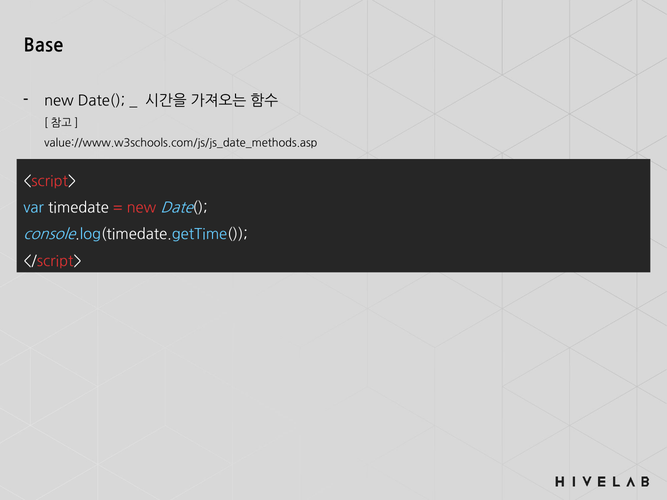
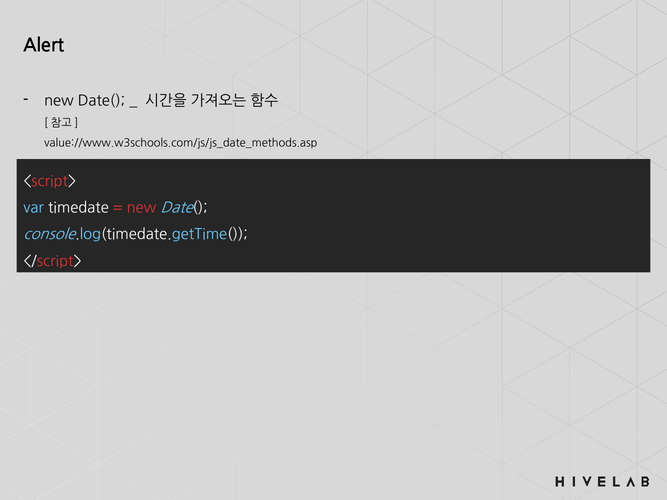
Base: Base -> Alert (44, 46)
